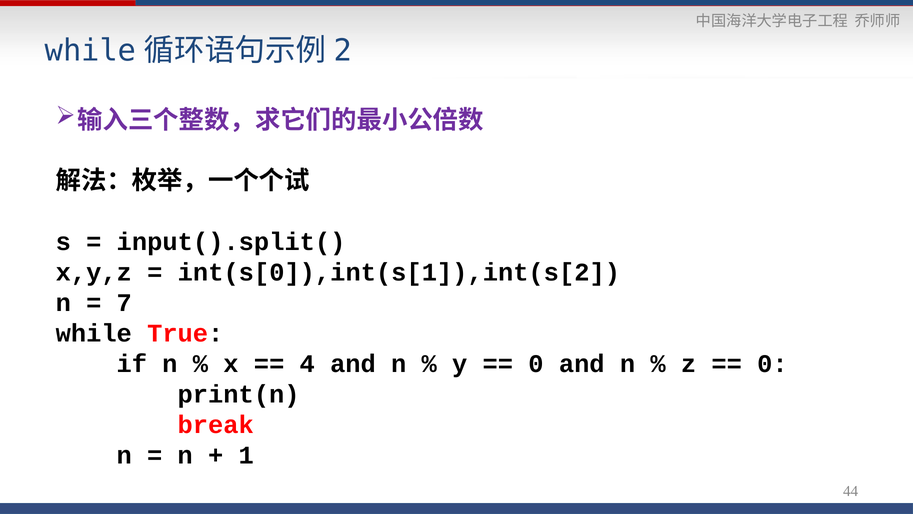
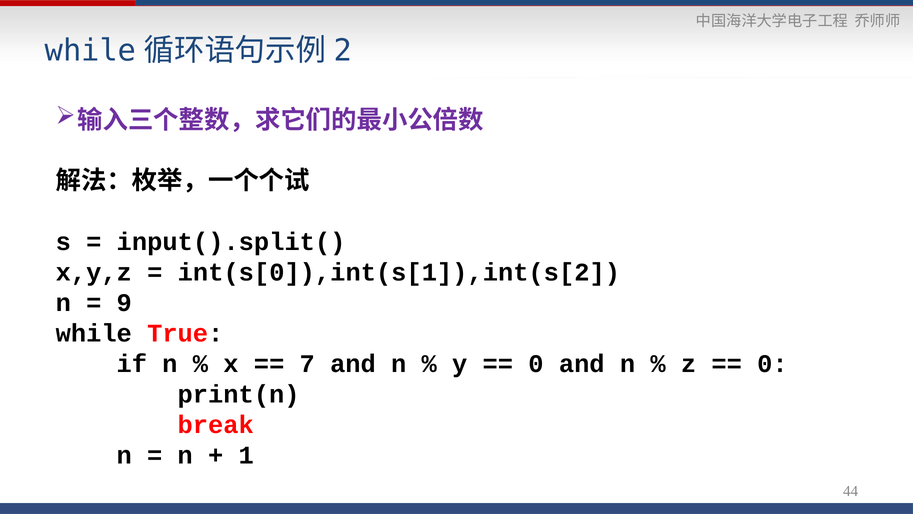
7: 7 -> 9 (124, 303)
4: 4 -> 7 (307, 364)
